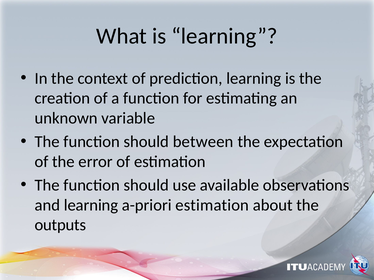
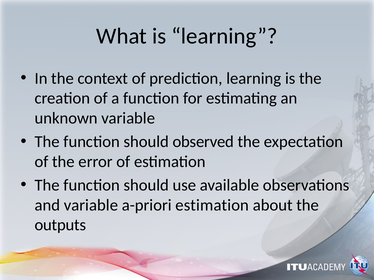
between: between -> observed (203, 142)
and learning: learning -> variable (91, 205)
